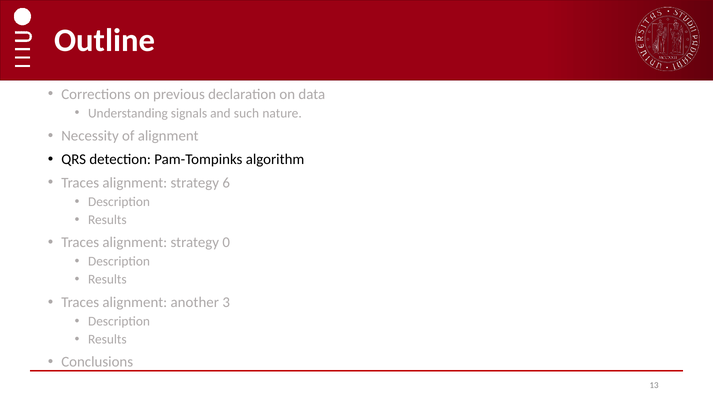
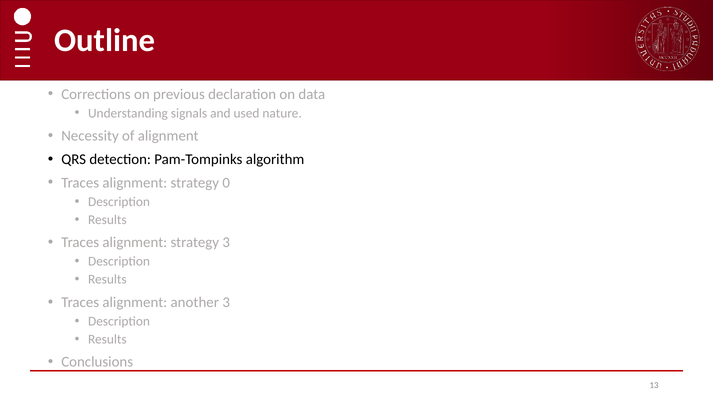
such: such -> used (247, 113)
6: 6 -> 0 (226, 183)
strategy 0: 0 -> 3 (226, 242)
